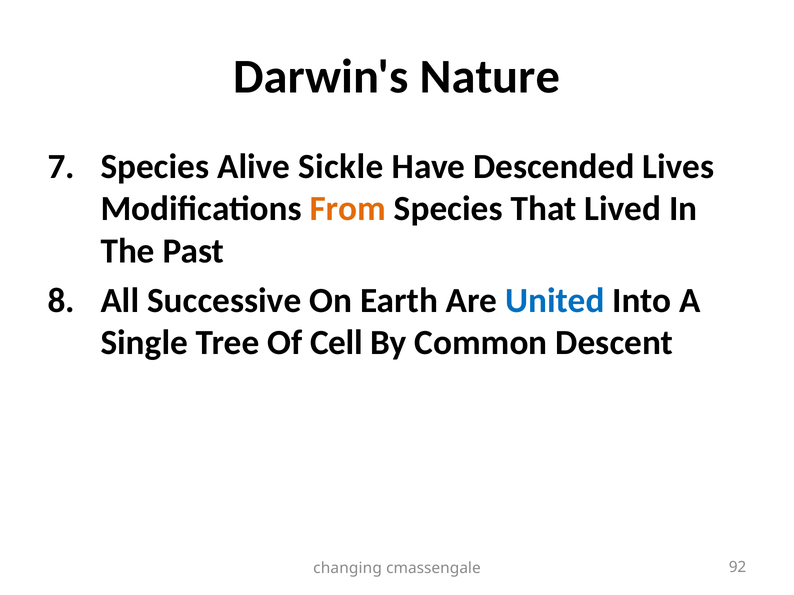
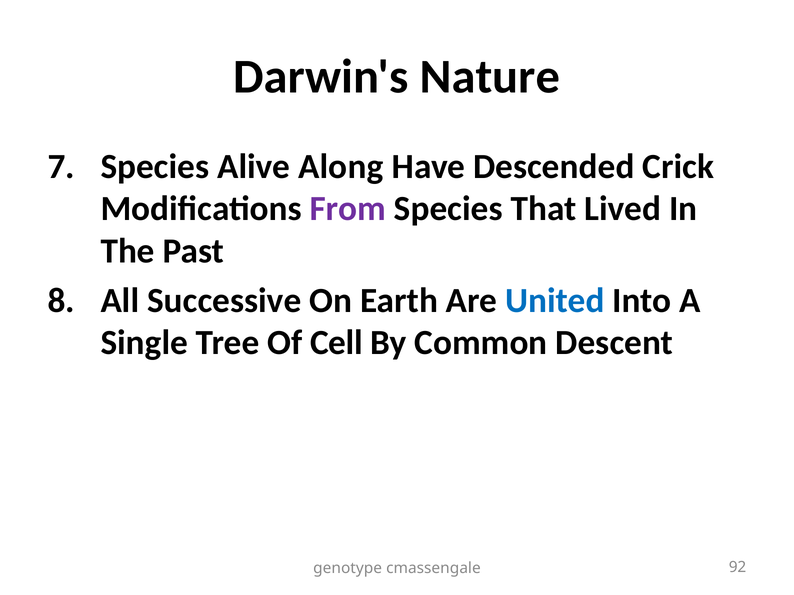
Sickle: Sickle -> Along (341, 167)
Lives: Lives -> Crick (678, 167)
From colour: orange -> purple (348, 209)
changing: changing -> genotype (348, 569)
